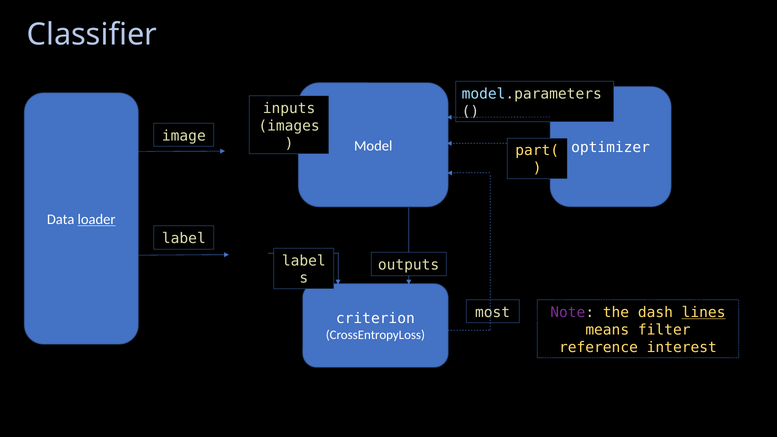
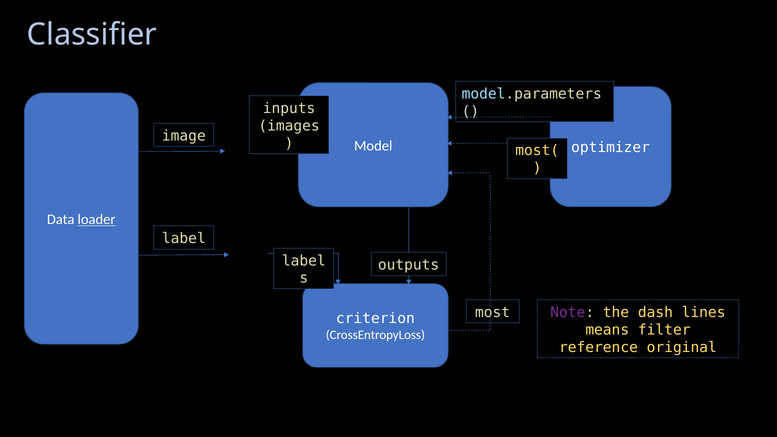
part(: part( -> most( (537, 151)
lines underline: present -> none (704, 312)
interest: interest -> original (682, 347)
